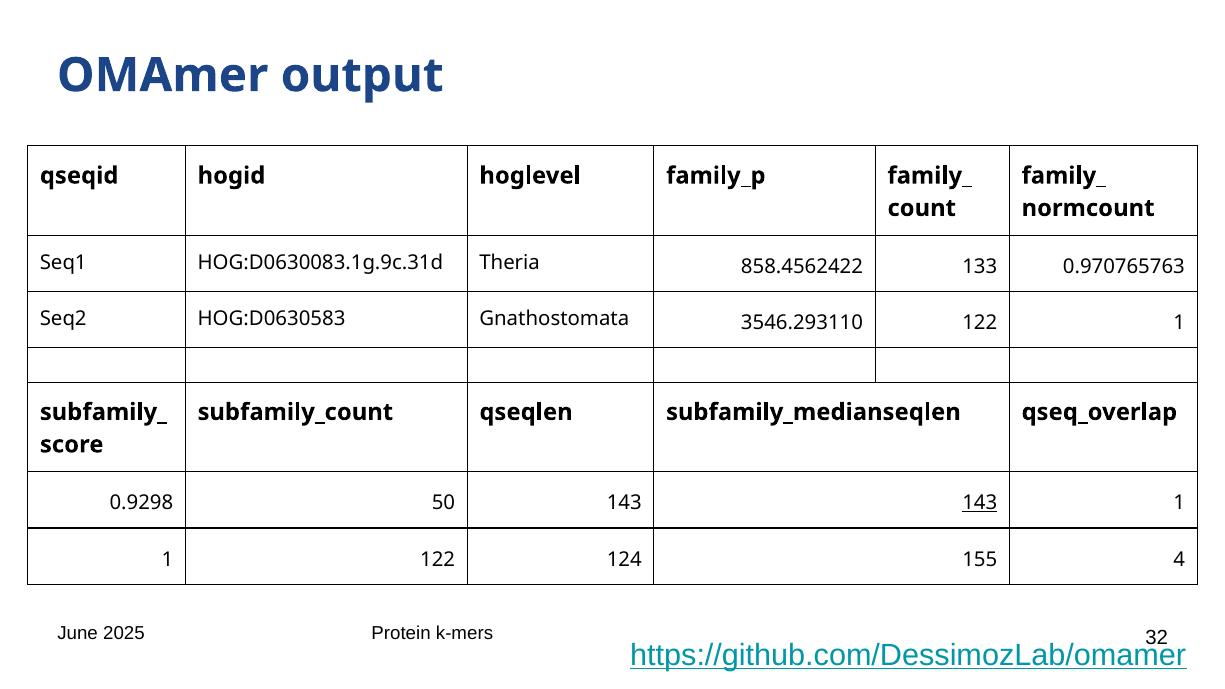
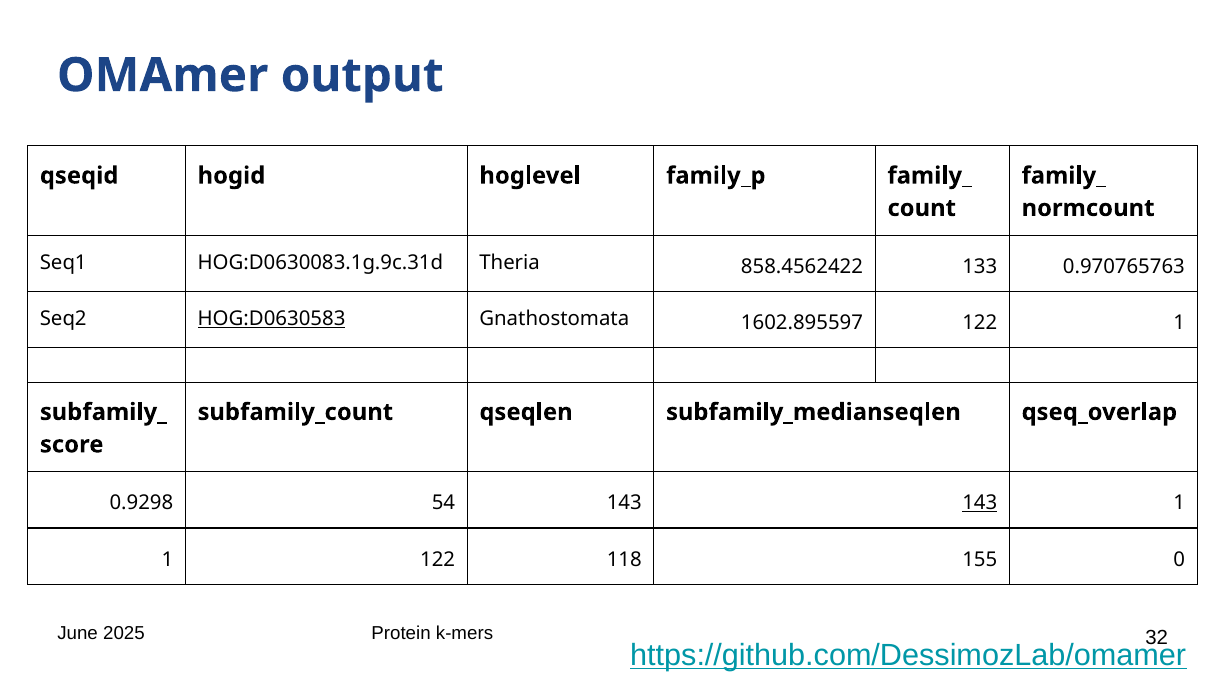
HOG:D0630583 underline: none -> present (272, 319)
3546.293110: 3546.293110 -> 1602.895597 (802, 323)
50: 50 -> 54 (443, 503)
124: 124 -> 118 (624, 560)
4: 4 -> 0 (1179, 560)
